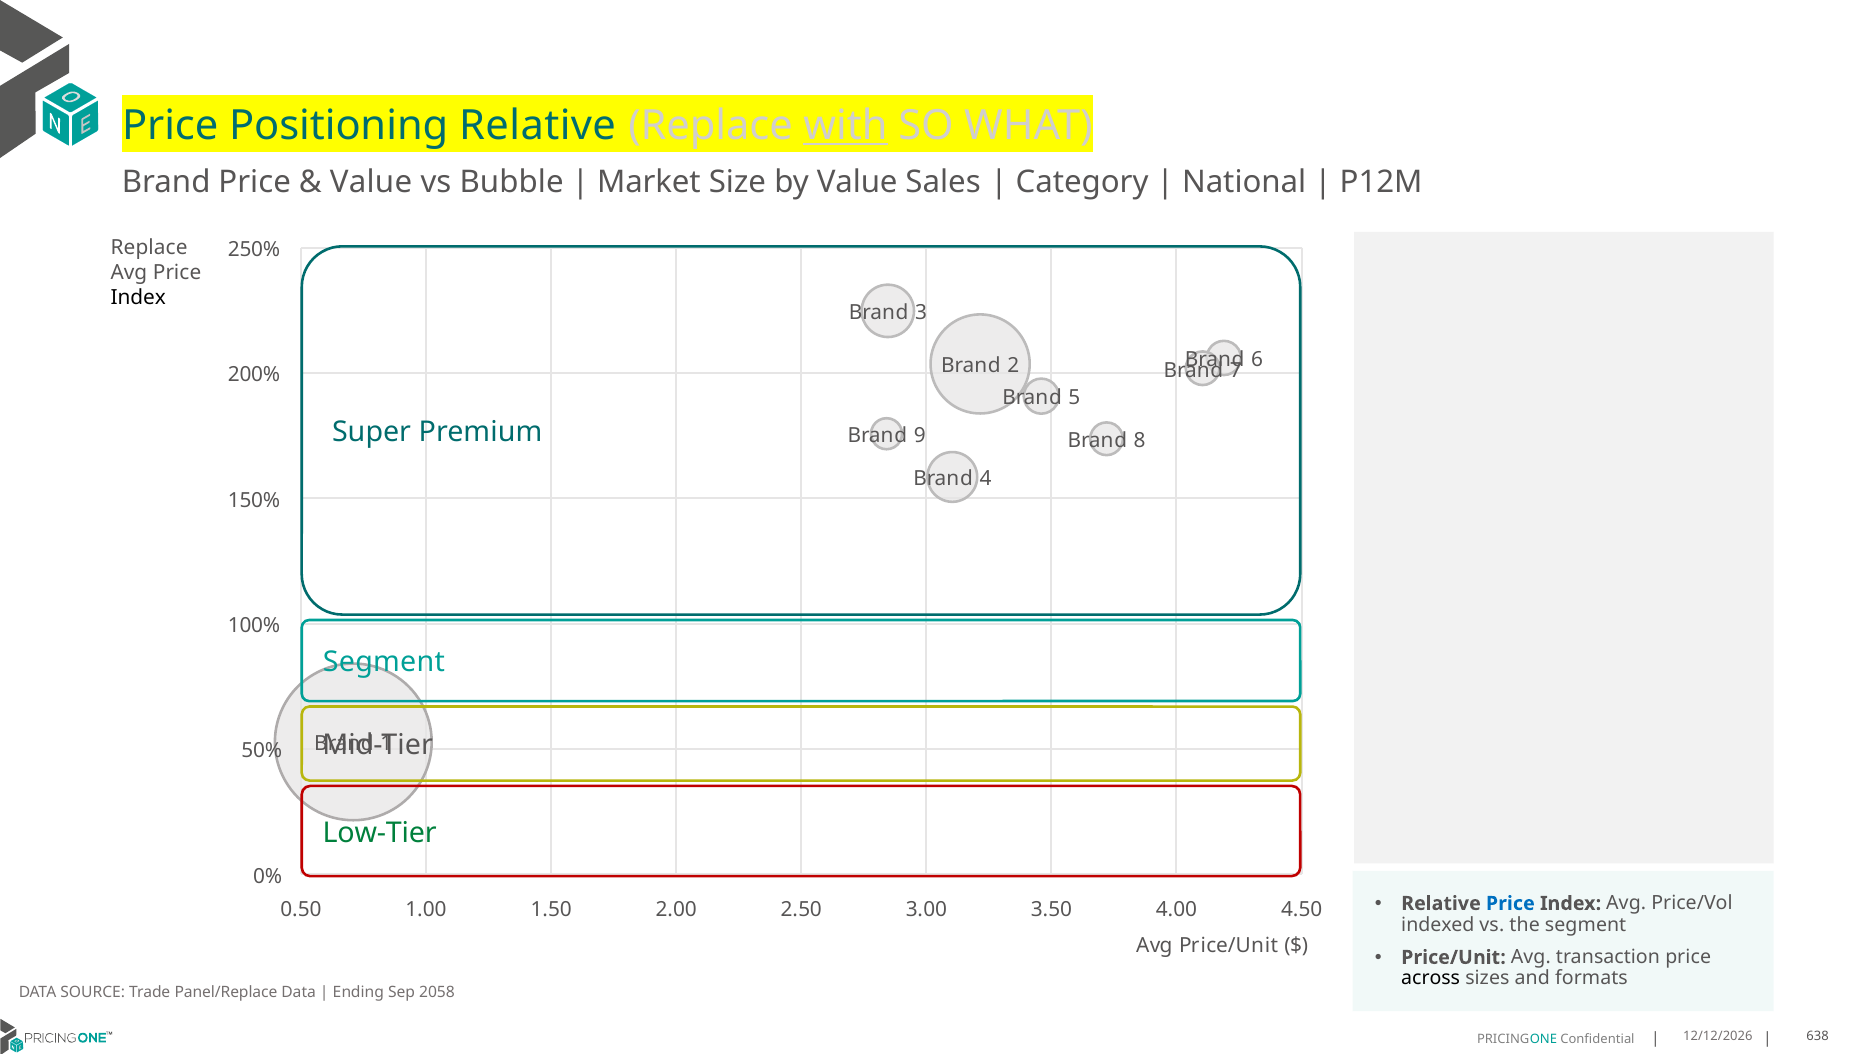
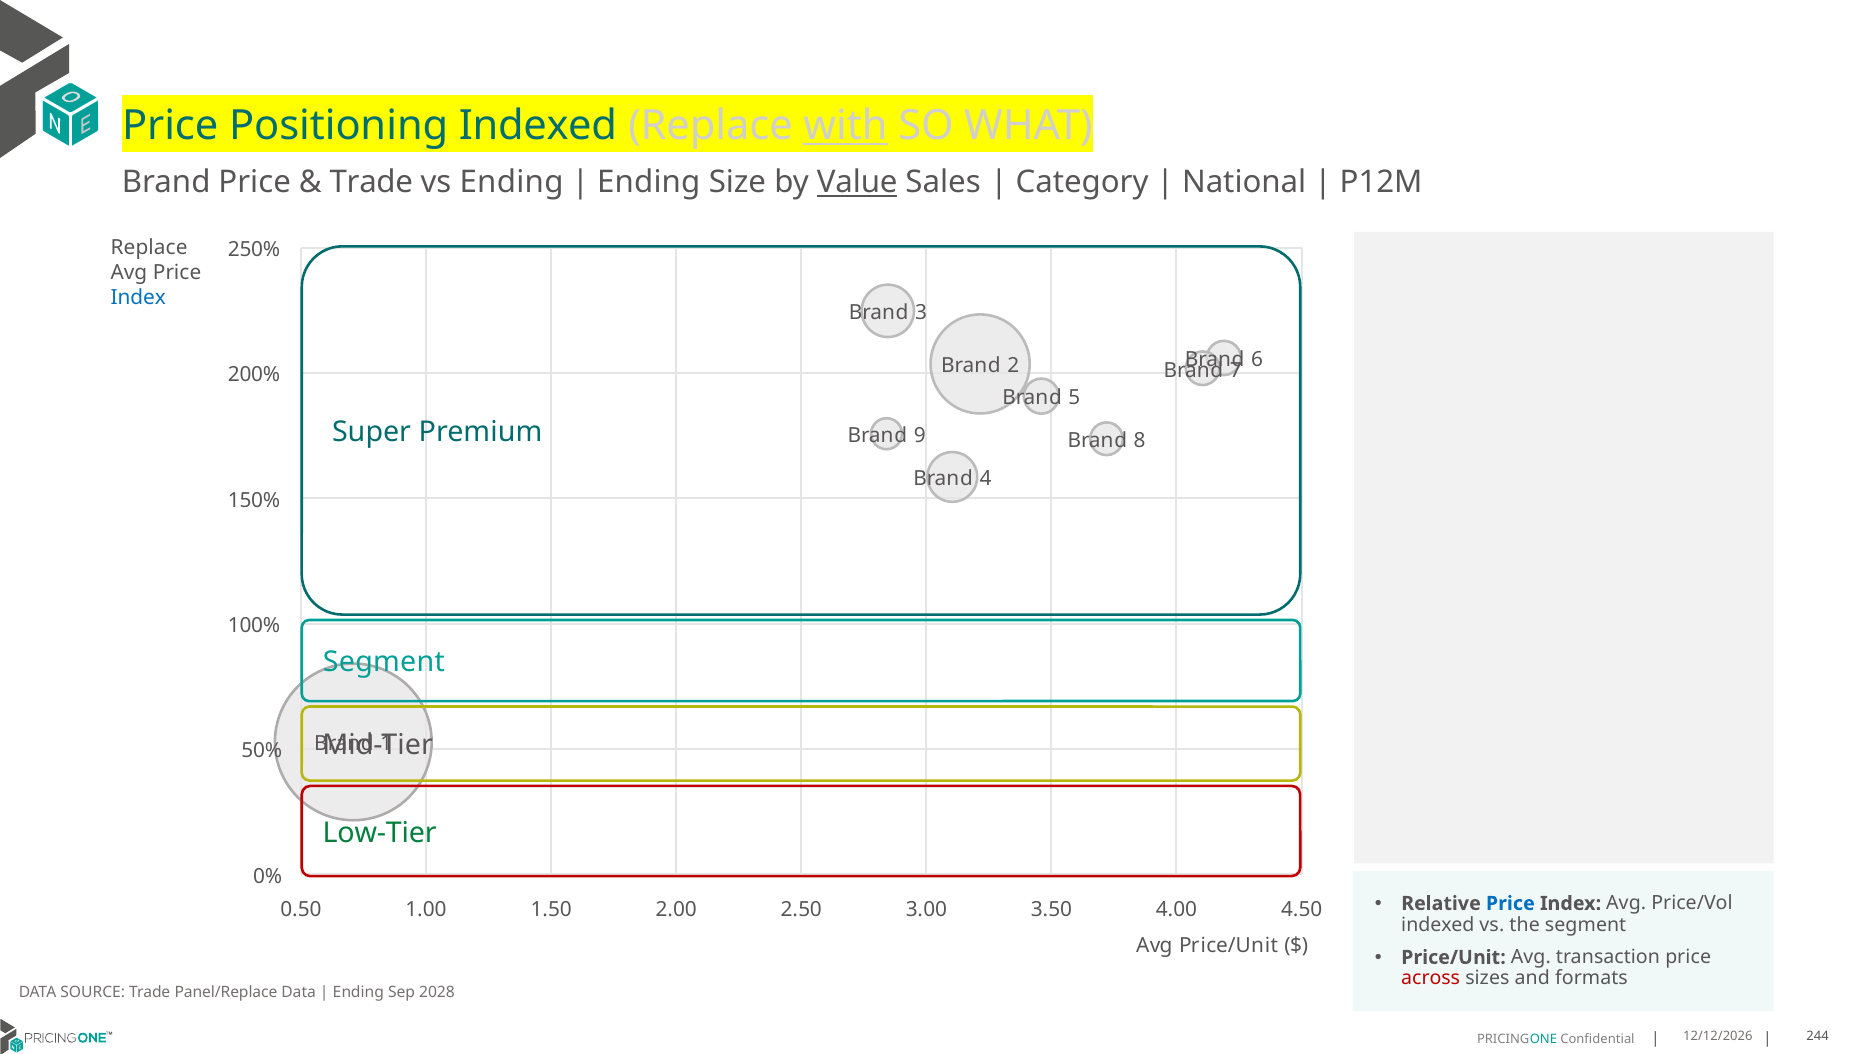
Positioning Relative: Relative -> Indexed (538, 126)
Value: Value -> Trade (371, 183)
vs Bubble: Bubble -> Ending (512, 183)
Market: Market -> Ending (649, 183)
Value underline: none -> present (857, 183)
Index colour: black -> blue (138, 298)
across colour: black -> red (1431, 979)
2058: 2058 -> 2028 (437, 993)
638: 638 -> 244 (1818, 1037)
